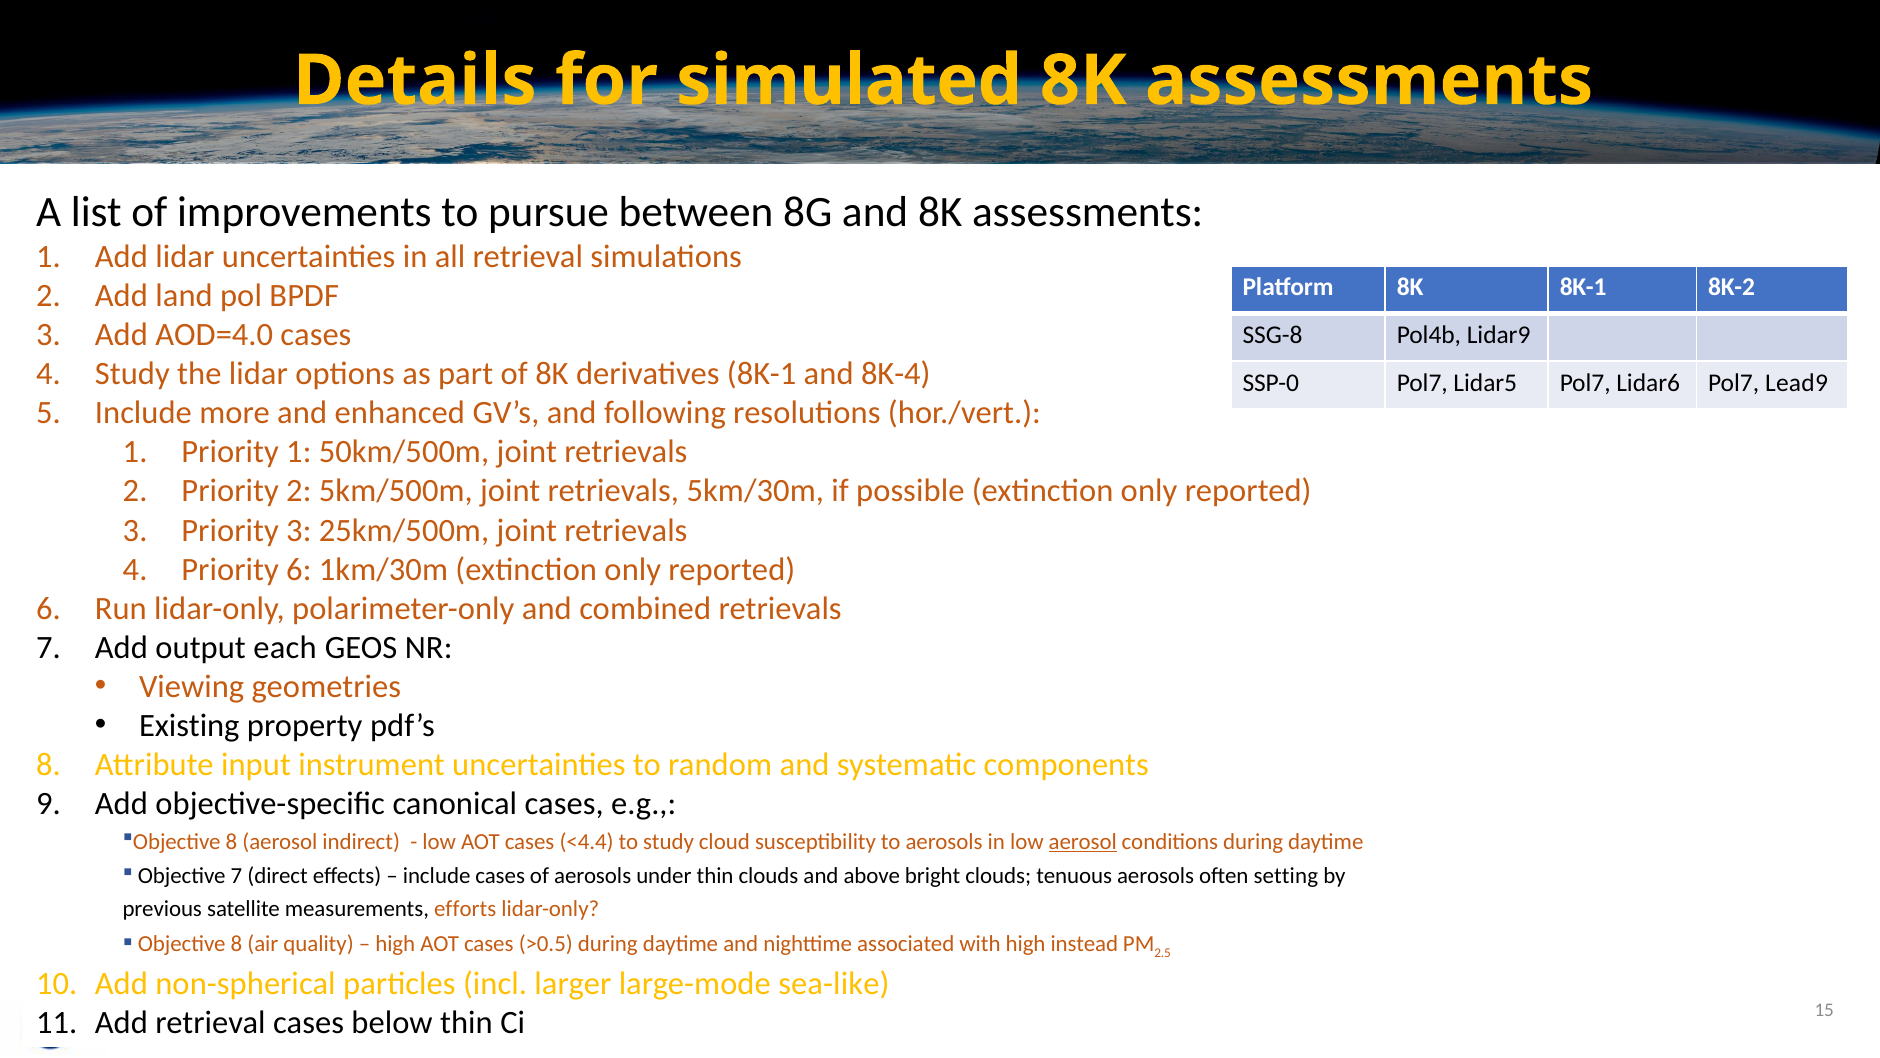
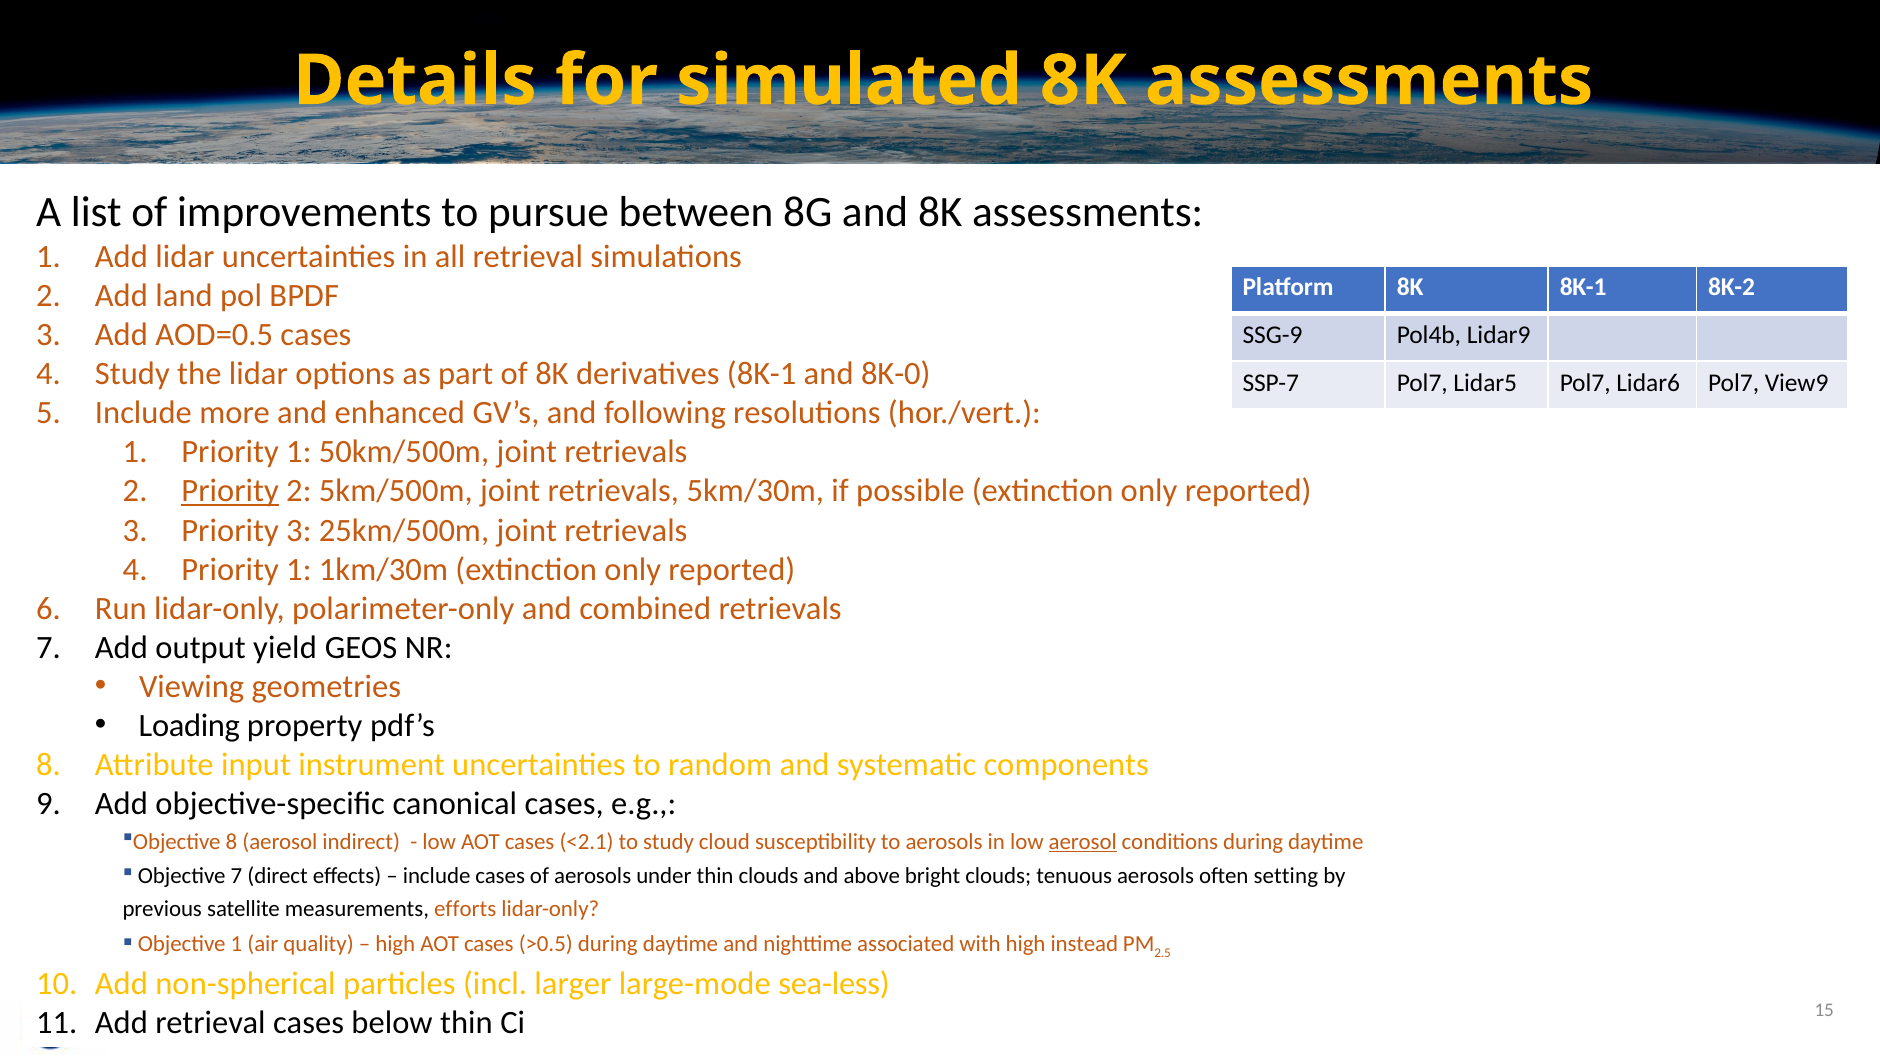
AOD=4.0: AOD=4.0 -> AOD=0.5 (214, 335)
SSG-8: SSG-8 -> SSG-9 (1273, 335)
8K-4: 8K-4 -> 8K-0 (896, 374)
SSP-0: SSP-0 -> SSP-7 (1271, 382)
Lead9: Lead9 -> View9 (1797, 382)
Priority underline: none -> present (230, 491)
4 Priority 6: 6 -> 1 (299, 569)
each: each -> yield (285, 647)
Existing: Existing -> Loading (189, 725)
<4.4: <4.4 -> <2.1 (587, 842)
Objective 8: 8 -> 1 (236, 944)
sea-like: sea-like -> sea-less (834, 983)
